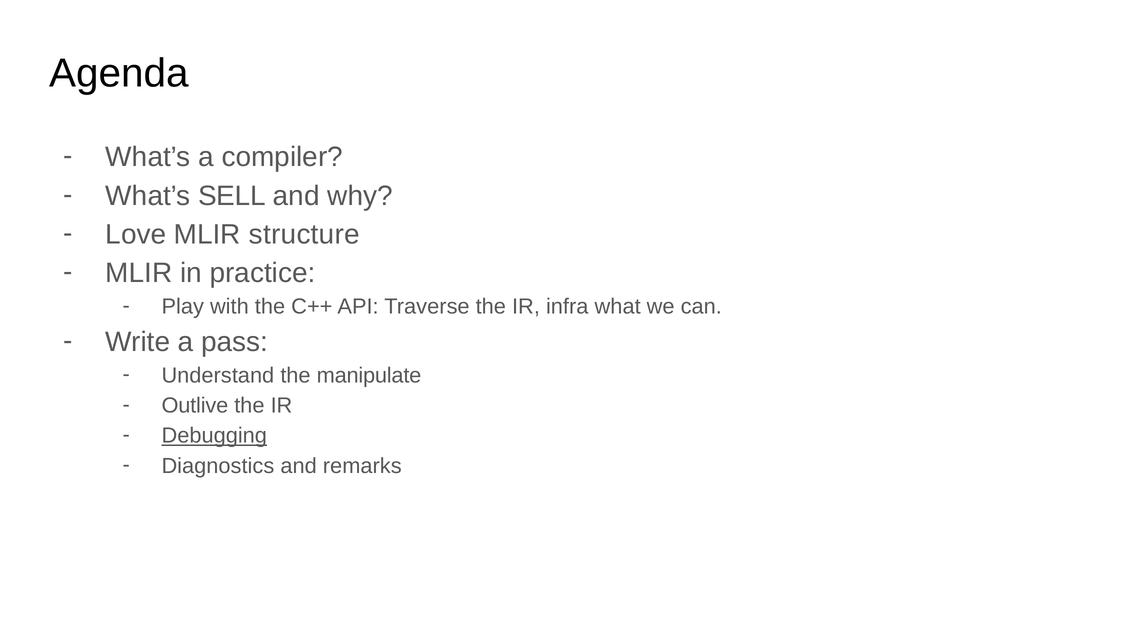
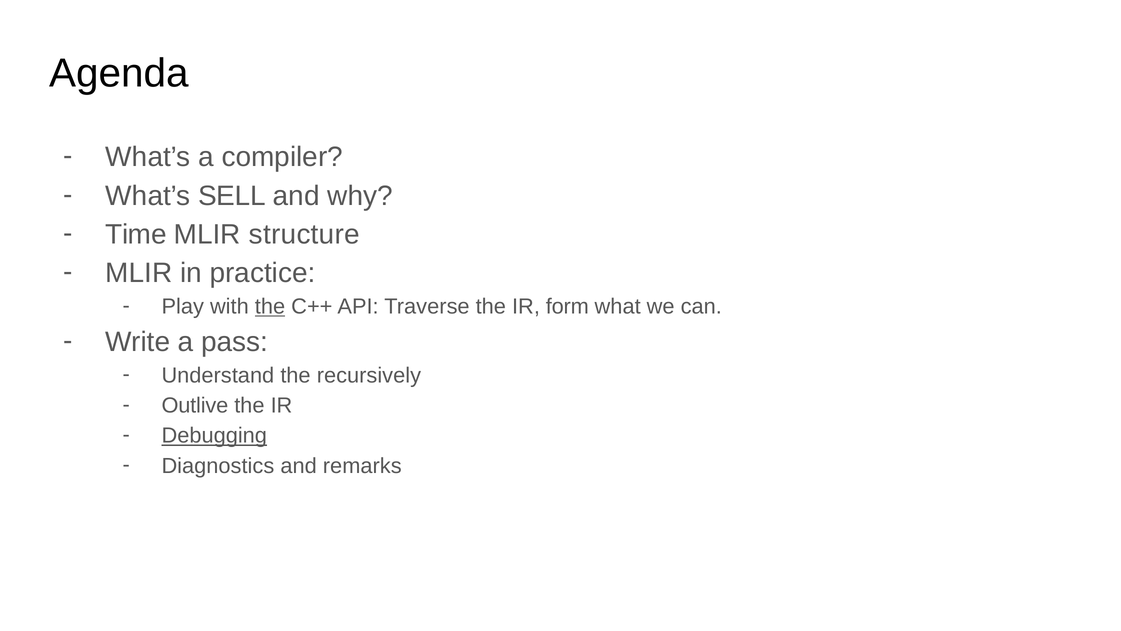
Love: Love -> Time (136, 234)
the underline: none -> present (270, 306)
infra: infra -> form (567, 306)
manipulate: manipulate -> recursively (369, 375)
